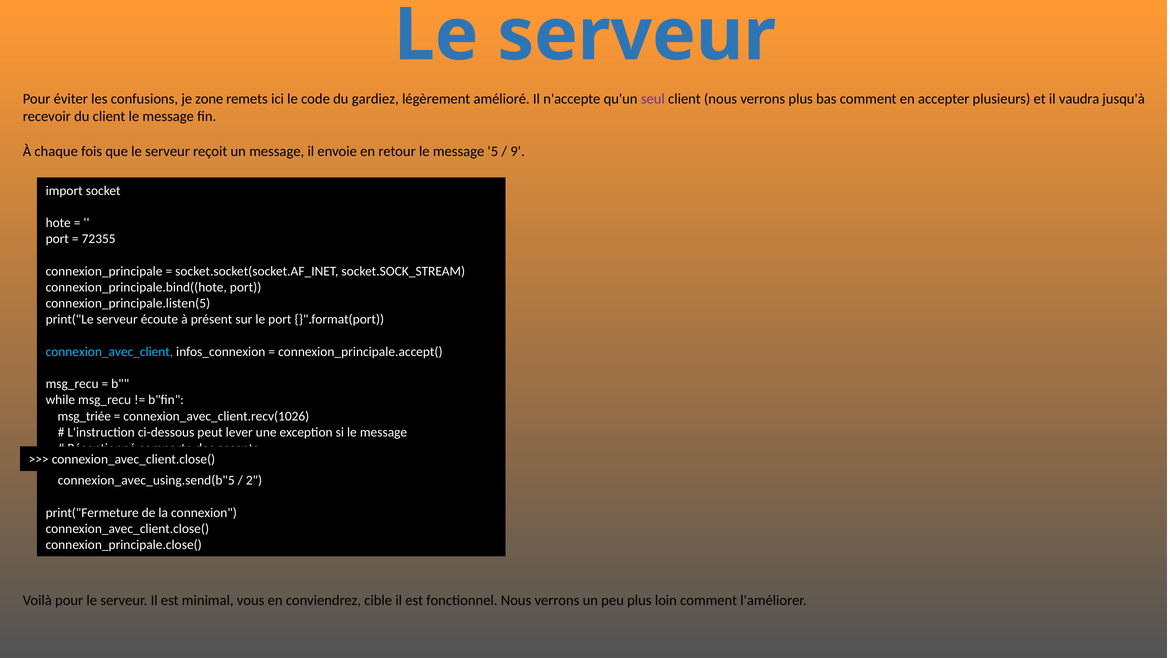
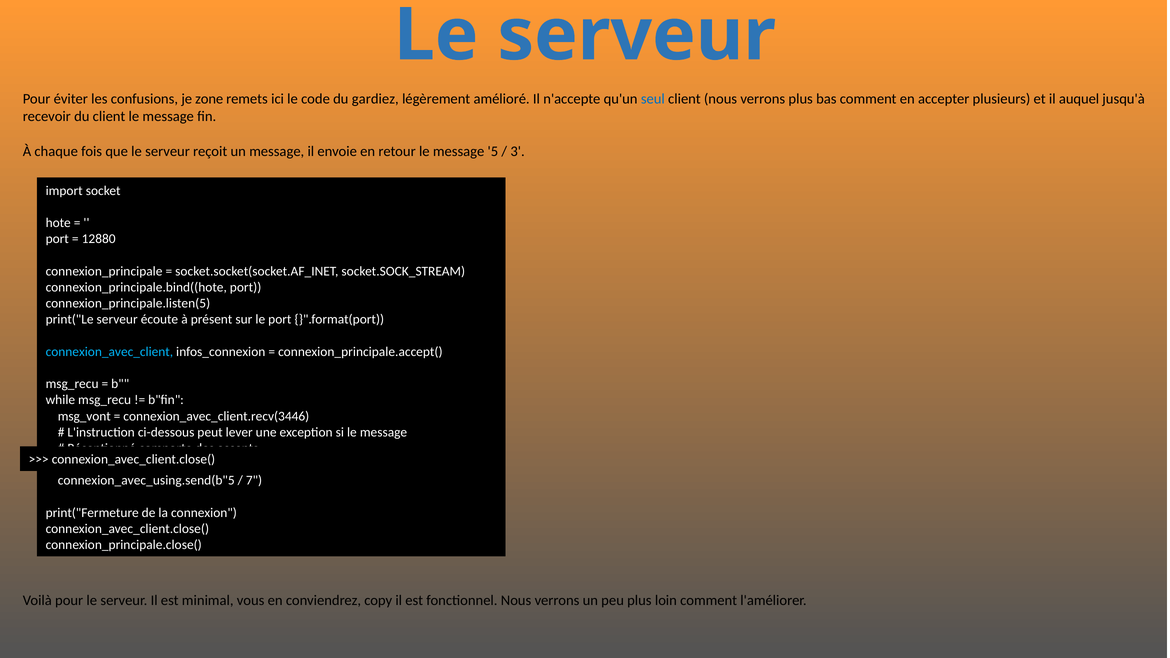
seul colour: purple -> blue (653, 99)
vaudra: vaudra -> auquel (1079, 99)
9: 9 -> 3 (518, 152)
72355: 72355 -> 12880 (99, 239)
msg_triée: msg_triée -> msg_vont (84, 416)
connexion_avec_client.recv(1026: connexion_avec_client.recv(1026 -> connexion_avec_client.recv(3446 (216, 416)
2: 2 -> 7 (254, 481)
cible: cible -> copy (378, 601)
